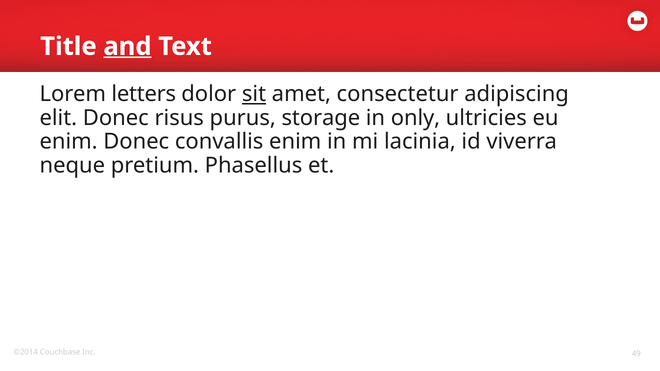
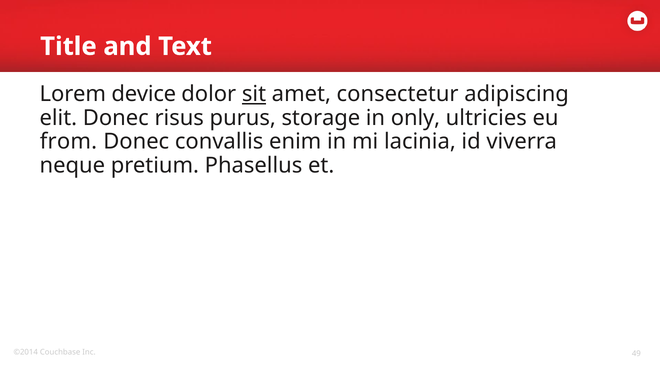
and underline: present -> none (127, 46)
letters: letters -> device (144, 94)
enim: enim -> from (68, 142)
